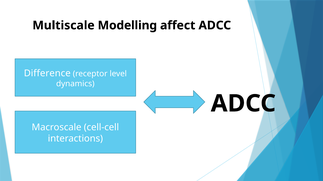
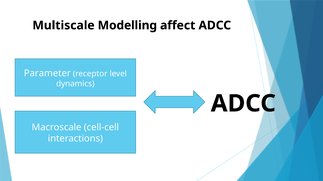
Difference: Difference -> Parameter (47, 74)
